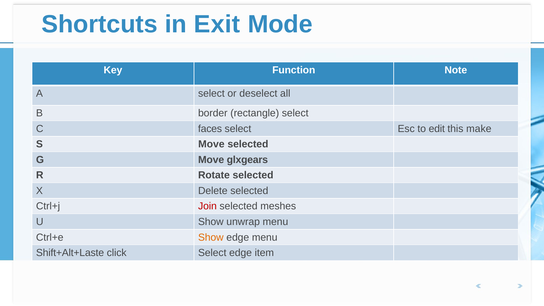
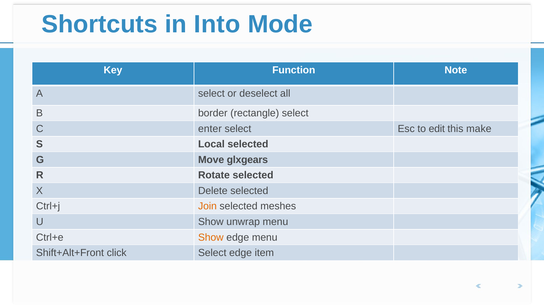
Exit: Exit -> Into (217, 24)
faces: faces -> enter (210, 129)
S Move: Move -> Local (211, 144)
Join colour: red -> orange (207, 206)
Shift+Alt+Laste: Shift+Alt+Laste -> Shift+Alt+Front (70, 253)
